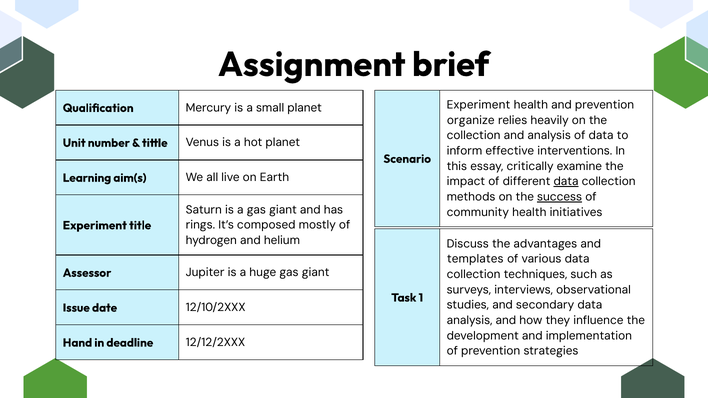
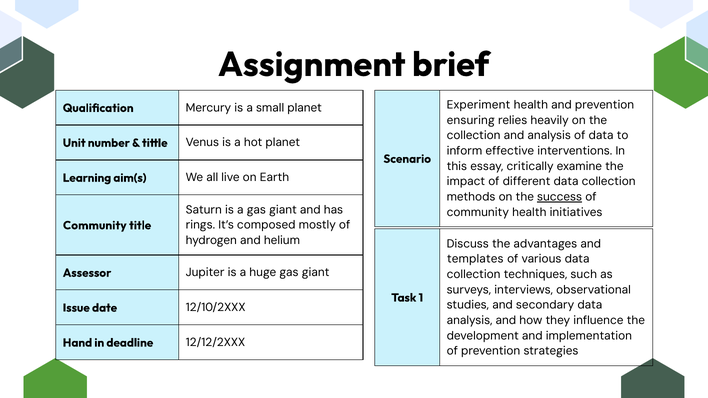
organize: organize -> ensuring (471, 120)
data underline: present -> none (566, 182)
Experiment: Experiment -> Community (95, 226)
